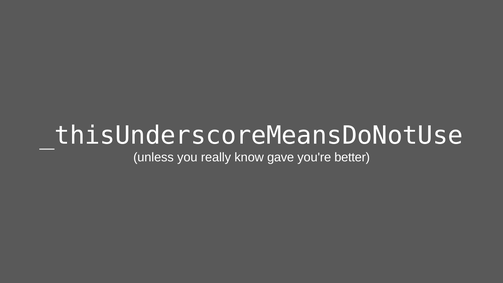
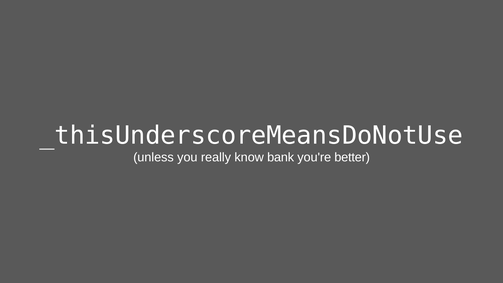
gave: gave -> bank (281, 157)
